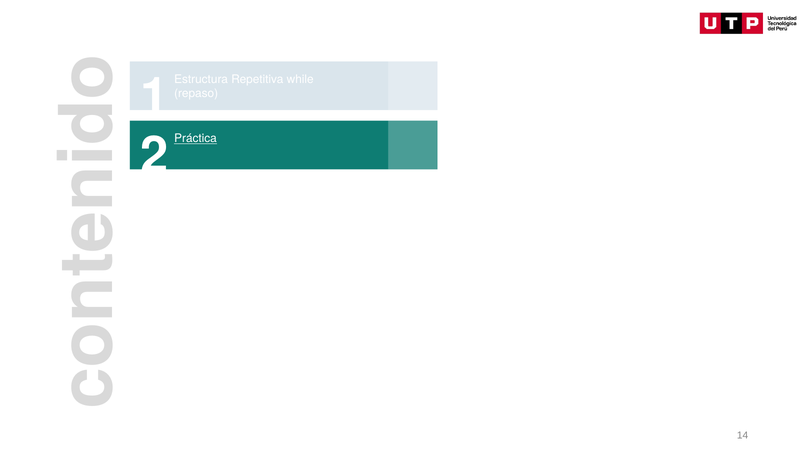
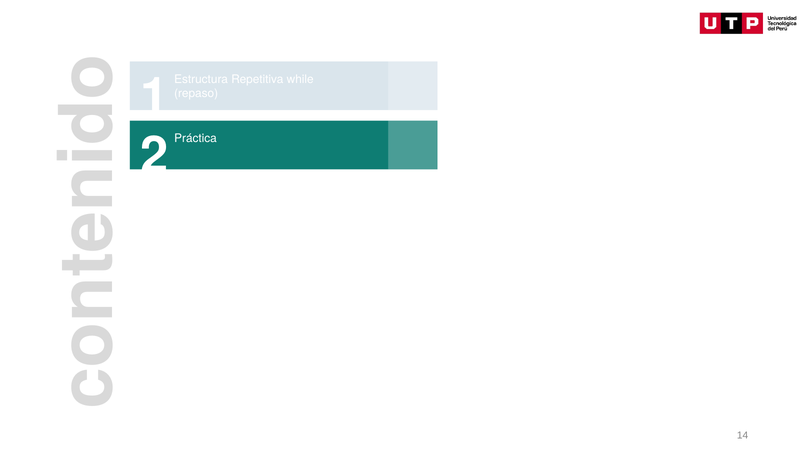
Práctica underline: present -> none (196, 138)
